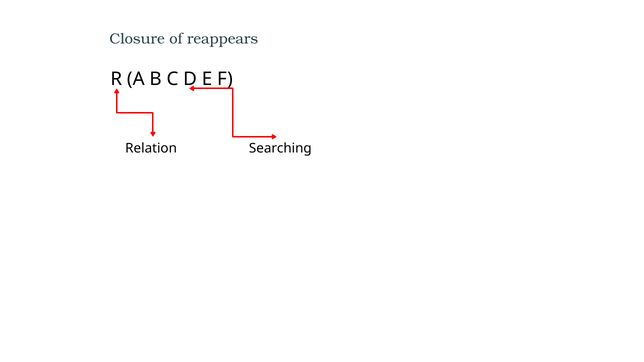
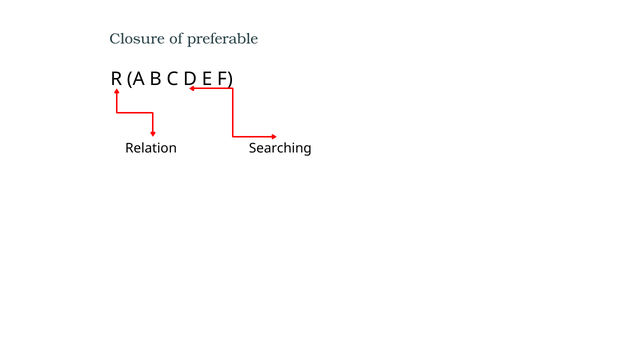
reappears: reappears -> preferable (223, 39)
